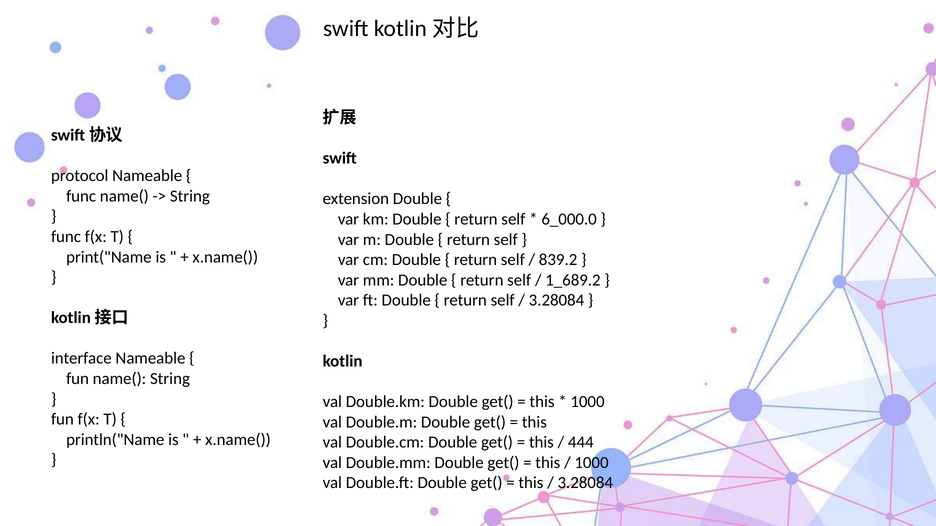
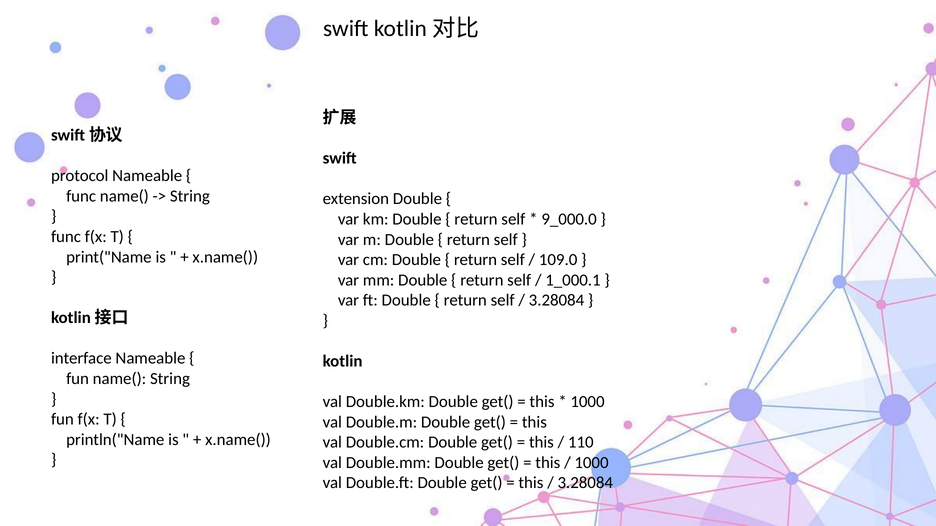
6_000.0: 6_000.0 -> 9_000.0 (569, 219)
839.2: 839.2 -> 109.0 (558, 260)
1_689.2: 1_689.2 -> 1_000.1 (573, 280)
444: 444 -> 110 (581, 443)
